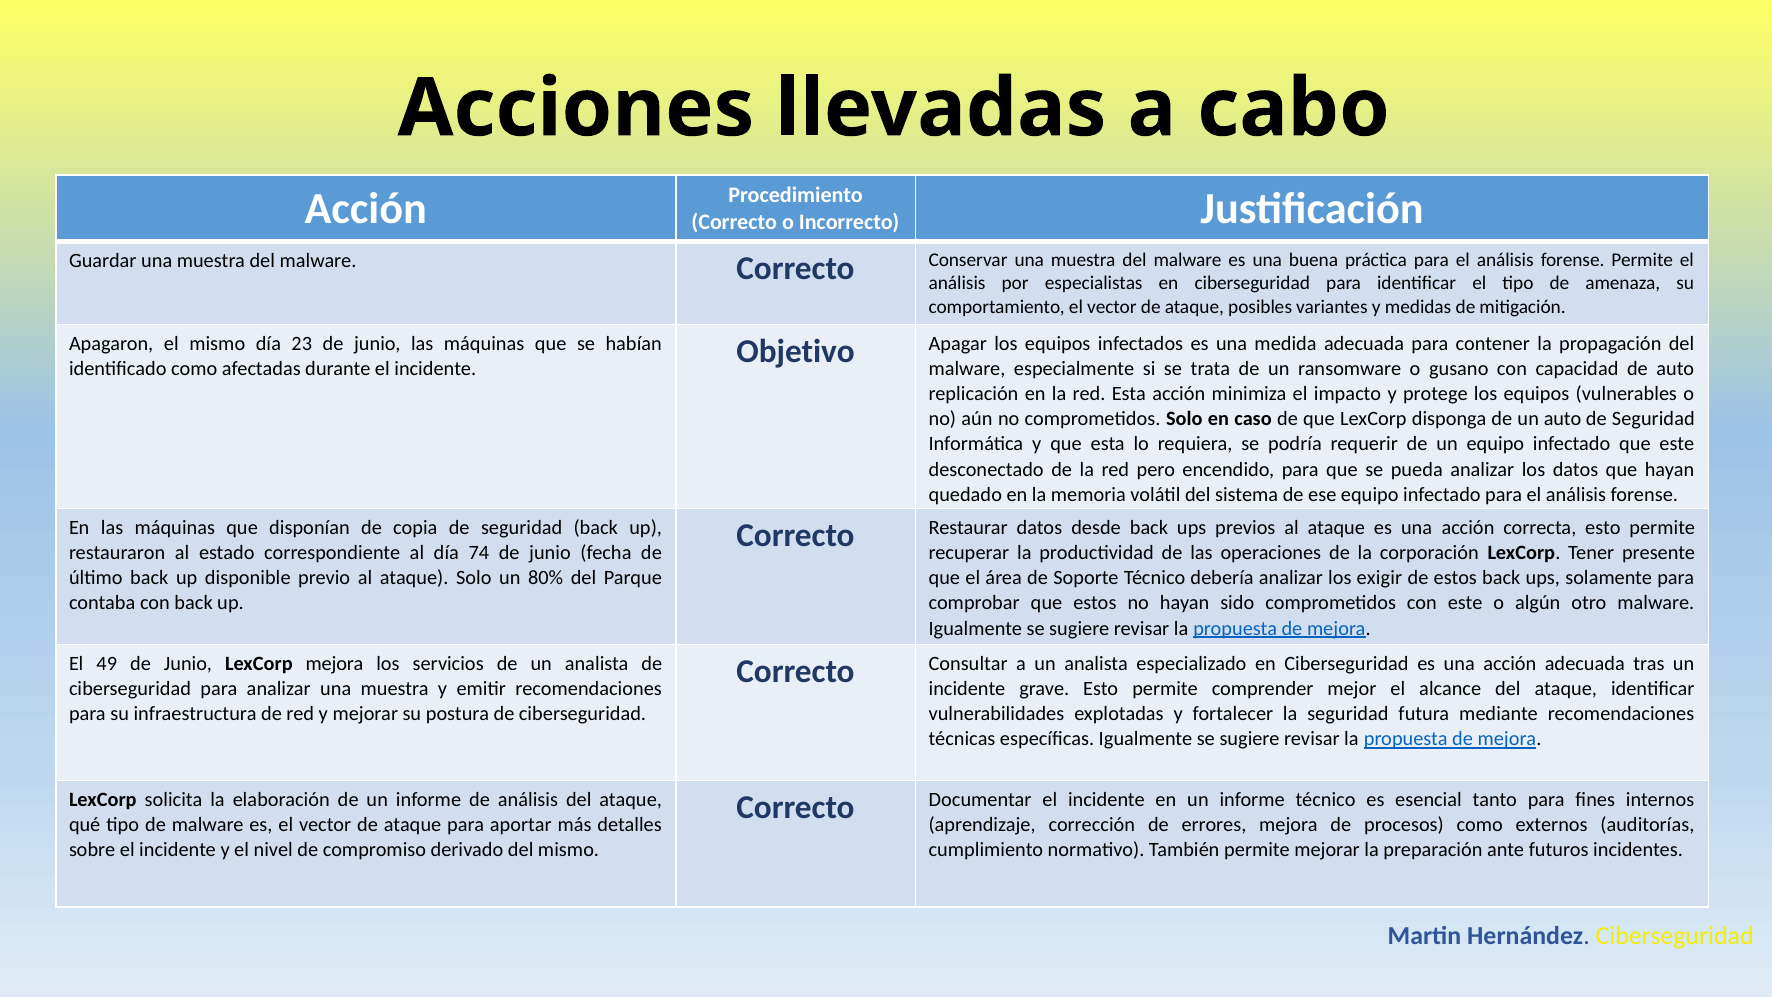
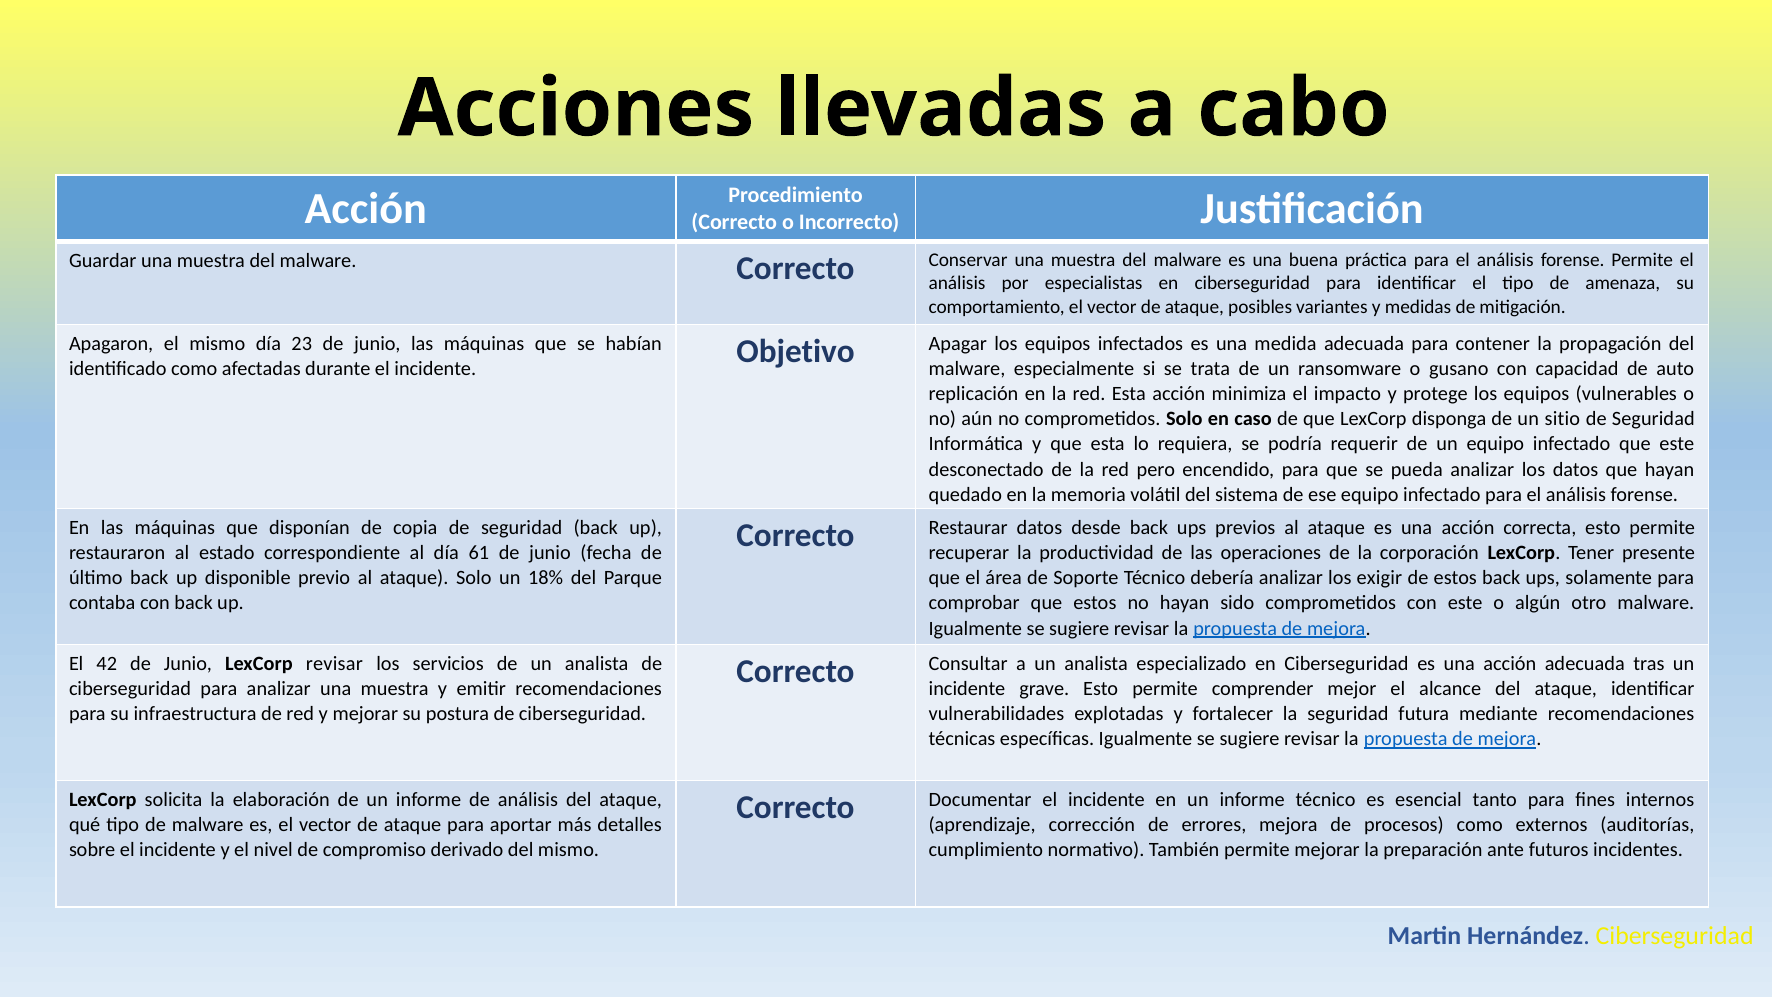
un auto: auto -> sitio (1562, 419)
74: 74 -> 61 (479, 553)
80%: 80% -> 18% (546, 578)
49: 49 -> 42 (107, 664)
LexCorp mejora: mejora -> revisar (334, 664)
